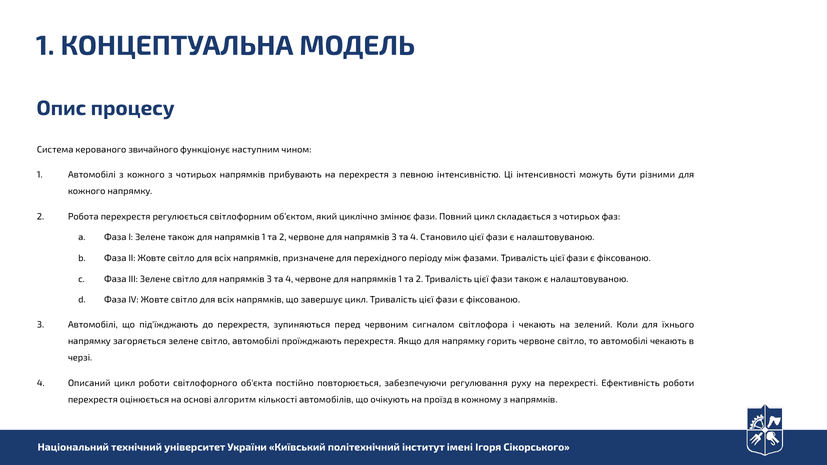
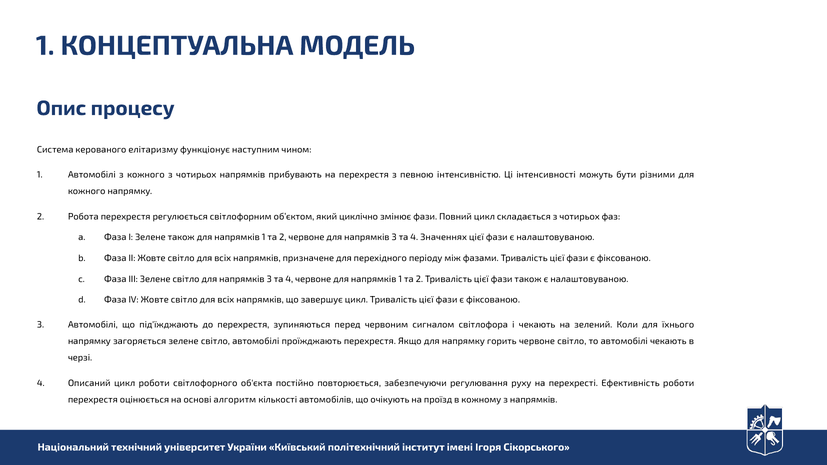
звичайного: звичайного -> елітаризму (153, 150)
Становило: Становило -> Значеннях (444, 237)
